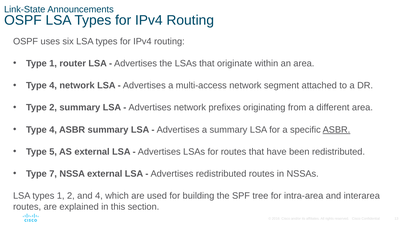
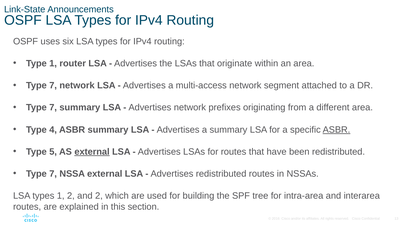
4: 4 -> 7 (53, 85)
2: 2 -> 7 (53, 108)
external underline: none -> present (92, 152)
and 4: 4 -> 2 (99, 196)
